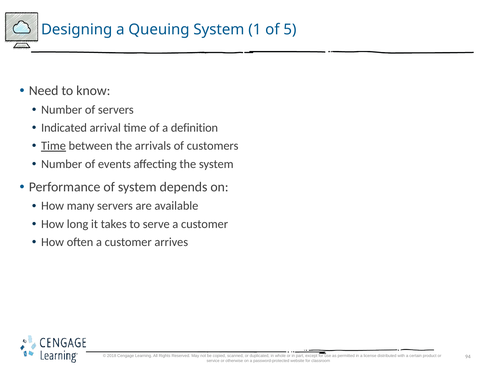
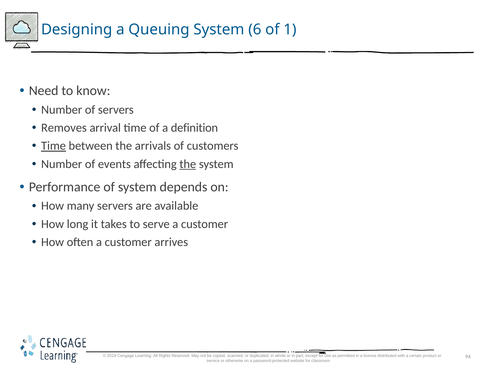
1: 1 -> 6 (255, 29)
5: 5 -> 1 (290, 29)
Indicated: Indicated -> Removes (64, 128)
the underline: none -> present (188, 164)
